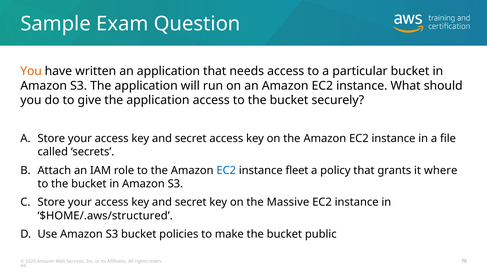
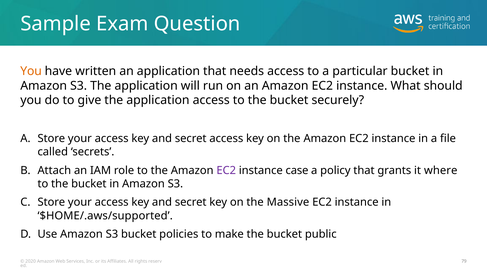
EC2 colour: blue -> purple (226, 170)
fleet: fleet -> case (297, 170)
$HOME/.aws/structured: $HOME/.aws/structured -> $HOME/.aws/supported (105, 216)
